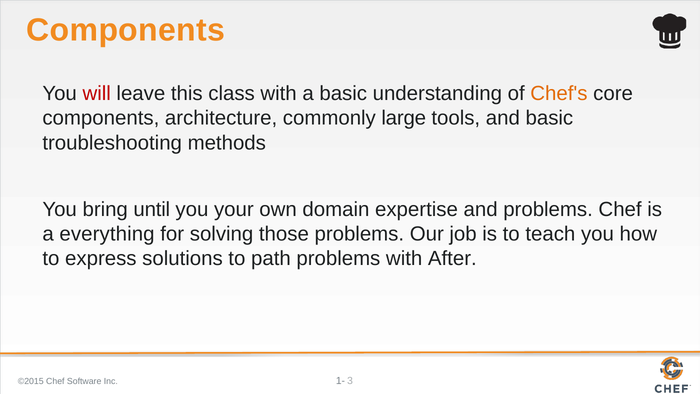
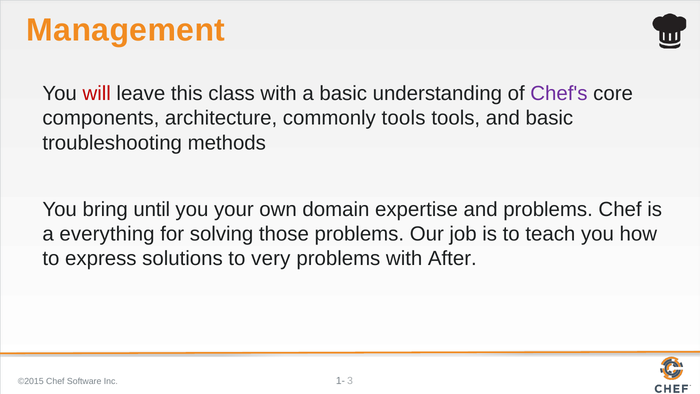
Components: Components -> Management (126, 30)
Chef's colour: orange -> purple (559, 94)
commonly large: large -> tools (404, 118)
path: path -> very (271, 258)
